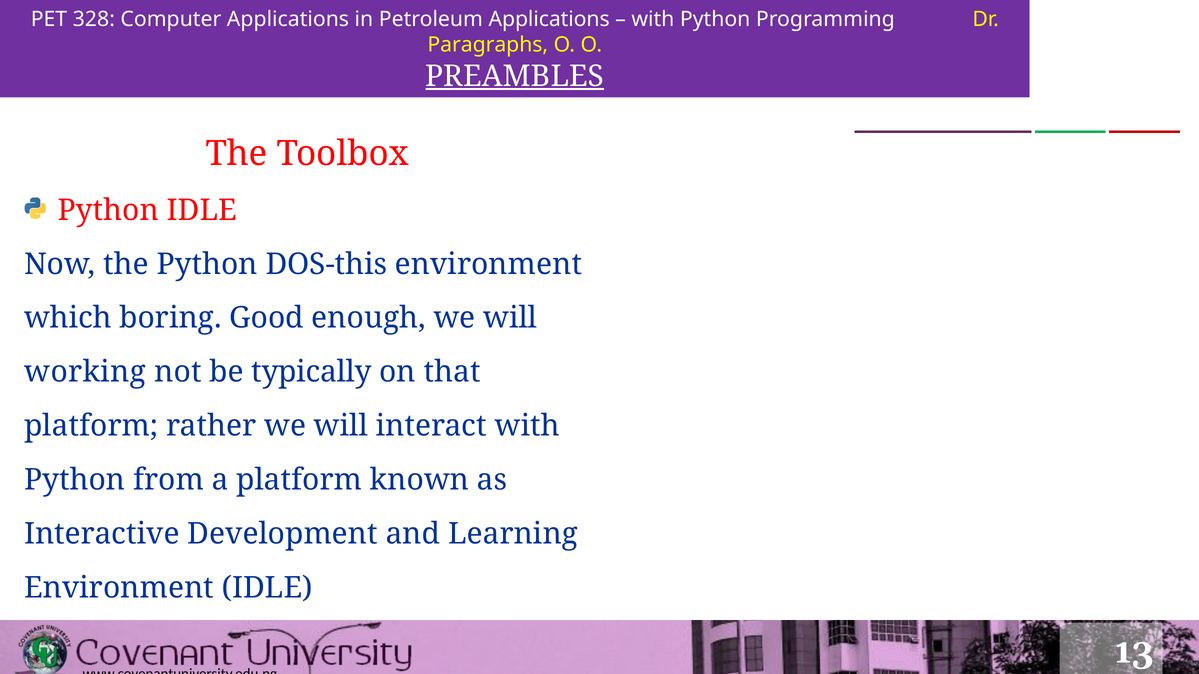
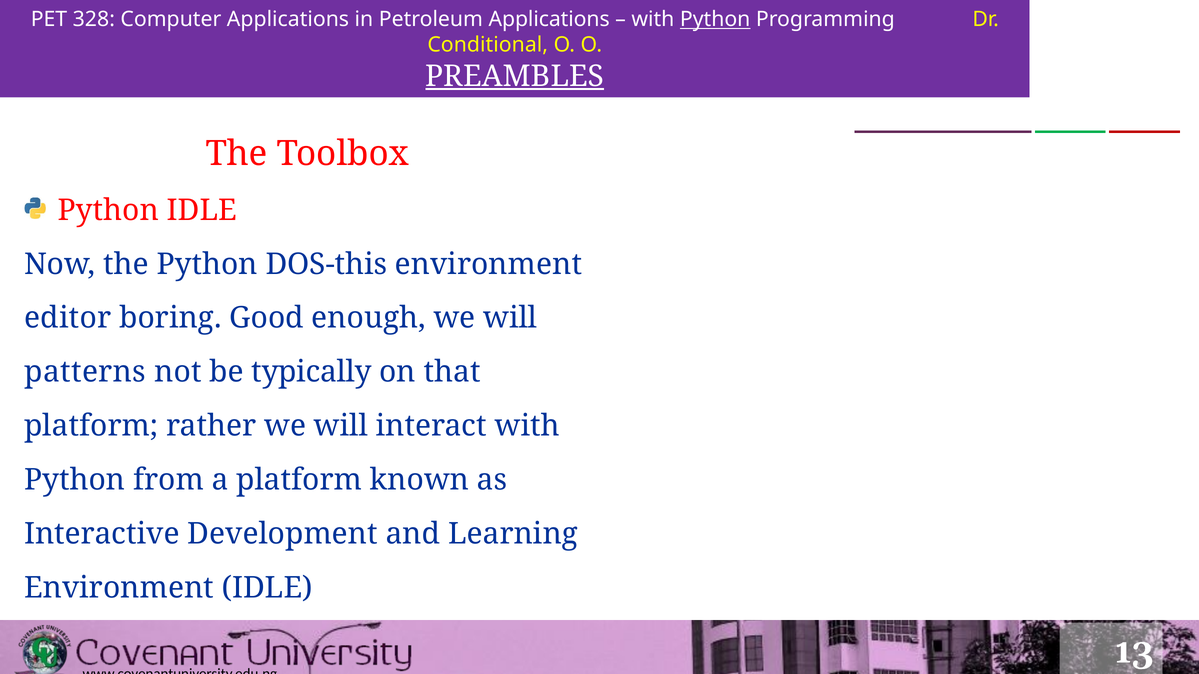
Python underline: none -> present (715, 19)
Paragraphs: Paragraphs -> Conditional (488, 45)
which: which -> editor (68, 318)
working: working -> patterns (85, 372)
